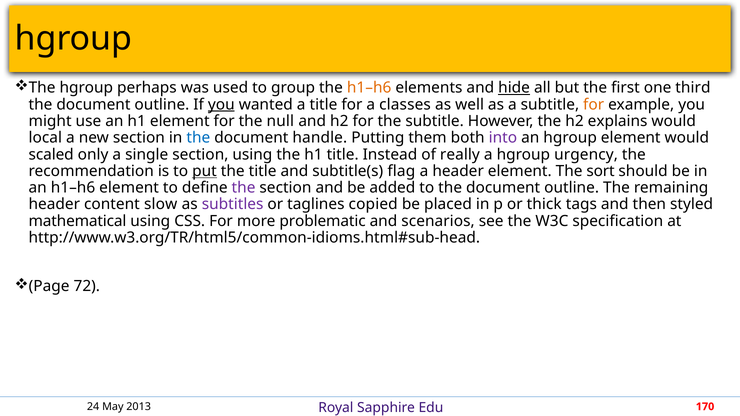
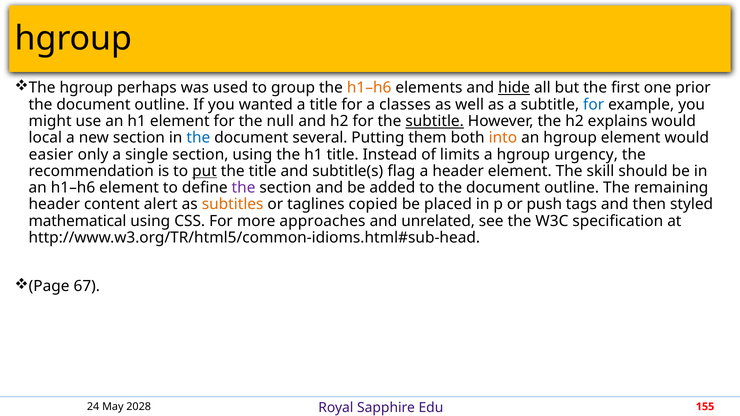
third: third -> prior (693, 88)
you underline: present -> none (221, 105)
for colour: orange -> blue (594, 105)
subtitle underline: none -> present (435, 121)
handle: handle -> several (320, 138)
into colour: purple -> orange (503, 138)
scaled: scaled -> easier (51, 155)
really: really -> limits (460, 155)
sort: sort -> skill (600, 171)
slow: slow -> alert (161, 204)
subtitles colour: purple -> orange (233, 204)
thick: thick -> push (544, 204)
problematic: problematic -> approaches (322, 221)
scenarios: scenarios -> unrelated (438, 221)
72: 72 -> 67 (87, 287)
2013: 2013 -> 2028 (139, 407)
170: 170 -> 155 (705, 407)
